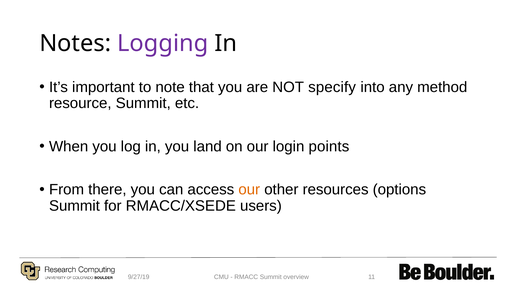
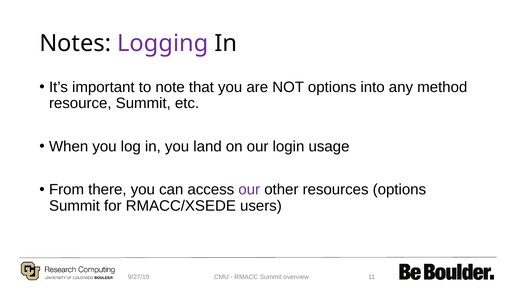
NOT specify: specify -> options (332, 87)
points: points -> usage (329, 147)
our colour: orange -> purple (249, 190)
